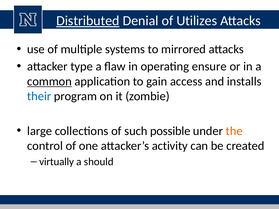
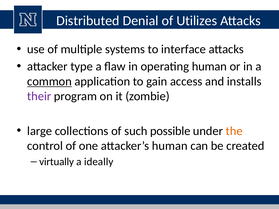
Distributed underline: present -> none (88, 21)
mirrored: mirrored -> interface (184, 49)
operating ensure: ensure -> human (209, 67)
their colour: blue -> purple (39, 96)
attacker’s activity: activity -> human (170, 146)
should: should -> ideally (99, 162)
